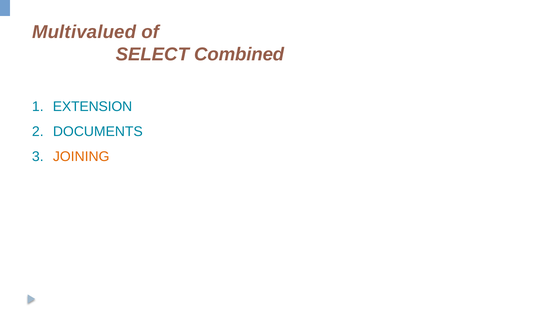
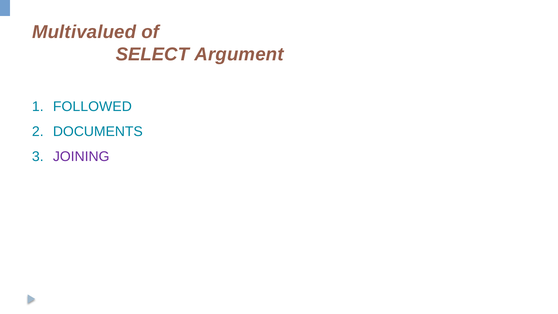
Combined: Combined -> Argument (239, 54)
EXTENSION: EXTENSION -> FOLLOWED (92, 106)
JOINING colour: orange -> purple (81, 157)
